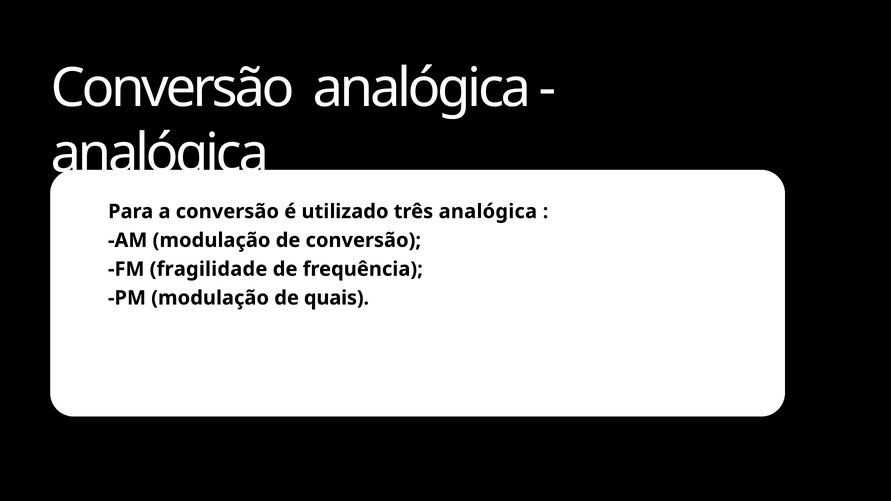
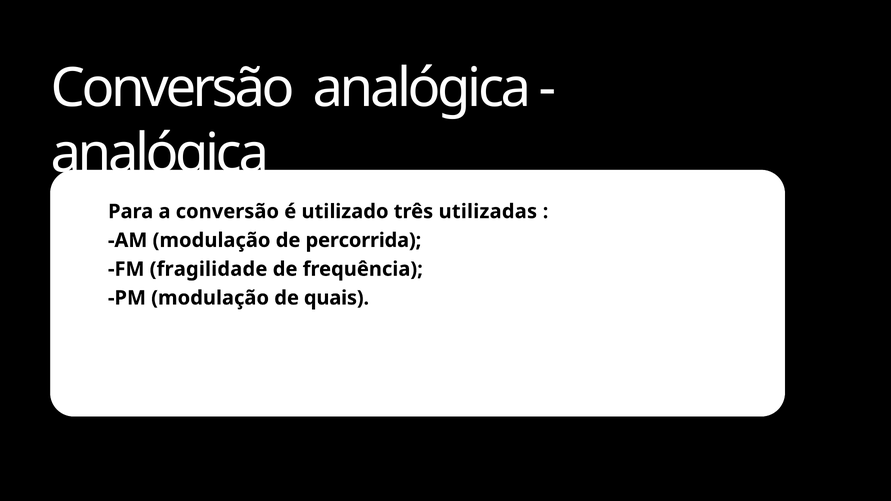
três analógica: analógica -> utilizadas (488, 212)
de conversão: conversão -> percorrida (363, 240)
